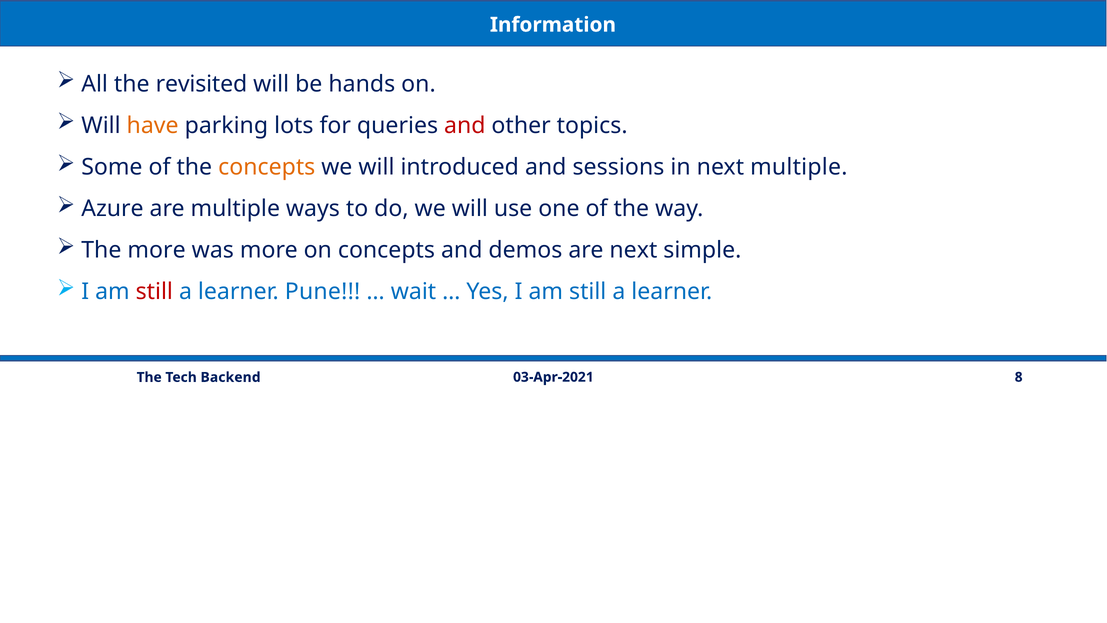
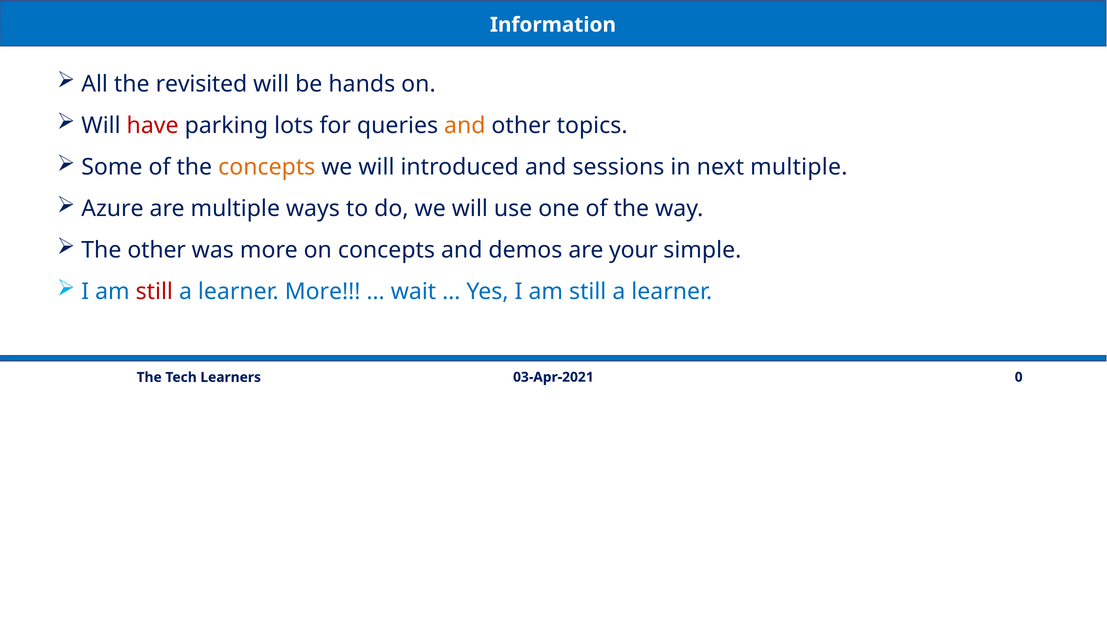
have colour: orange -> red (153, 126)
and colour: red -> orange (465, 126)
The more: more -> other (157, 250)
are next: next -> your (634, 250)
learner Pune: Pune -> More (323, 292)
8: 8 -> 0 (1019, 377)
Backend: Backend -> Learners (231, 377)
